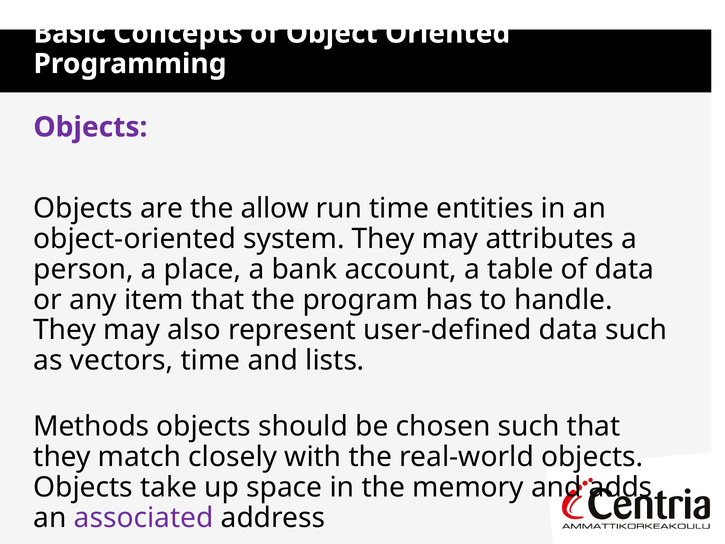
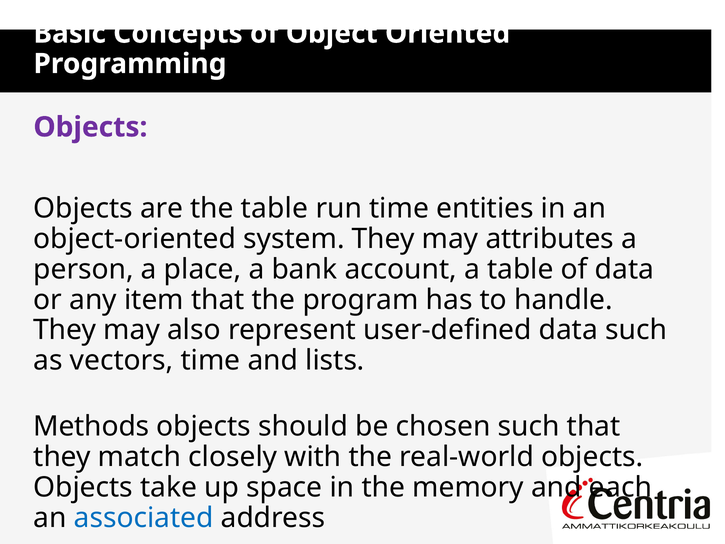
the allow: allow -> table (275, 208)
adds: adds -> each (621, 487)
associated colour: purple -> blue (144, 518)
